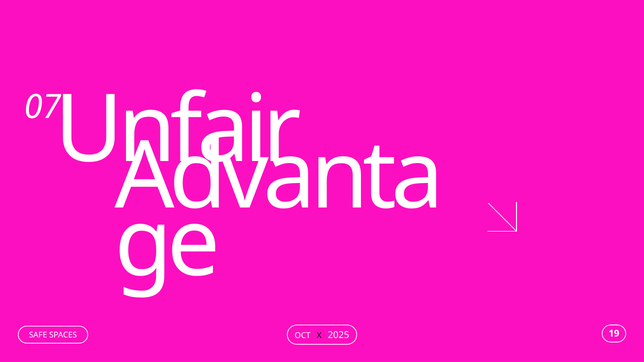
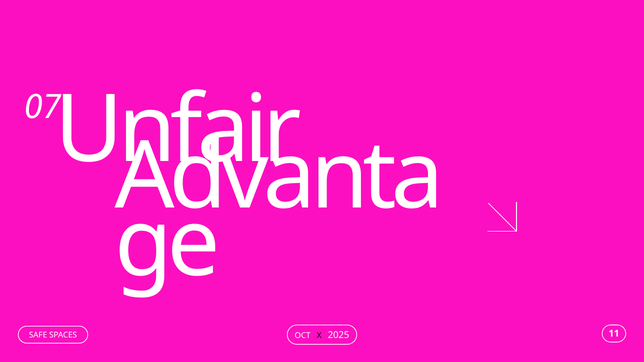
19: 19 -> 11 (614, 334)
